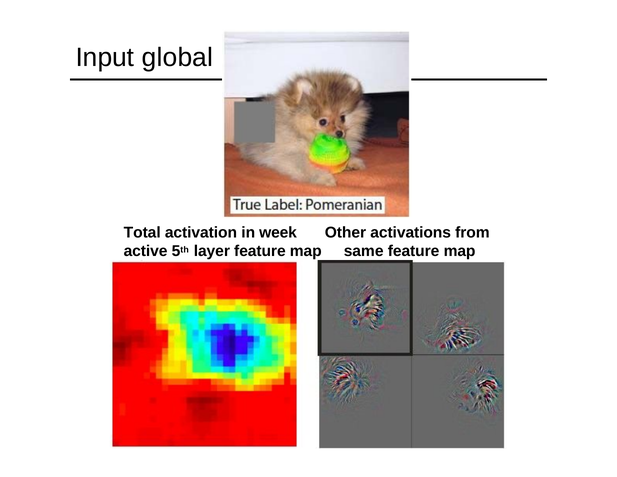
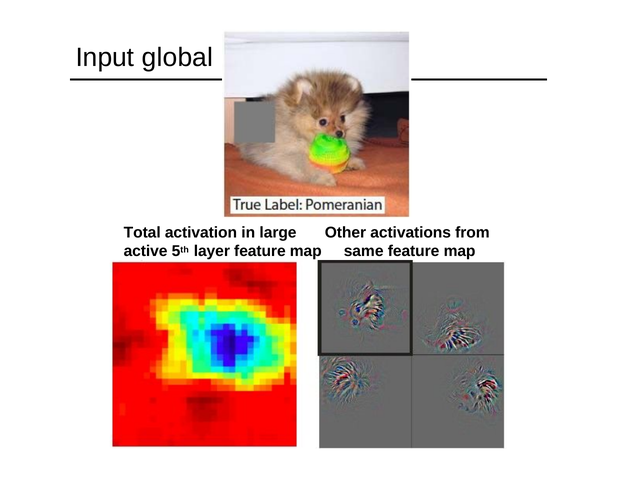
week: week -> large (278, 232)
